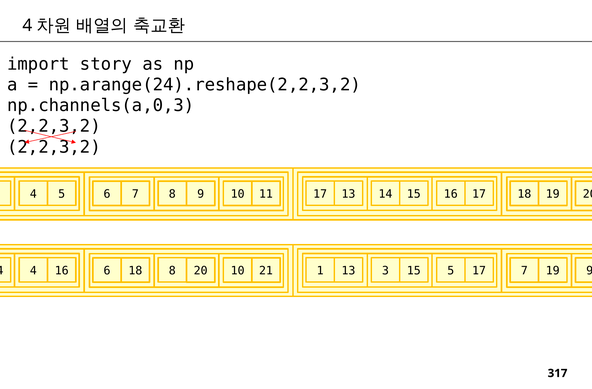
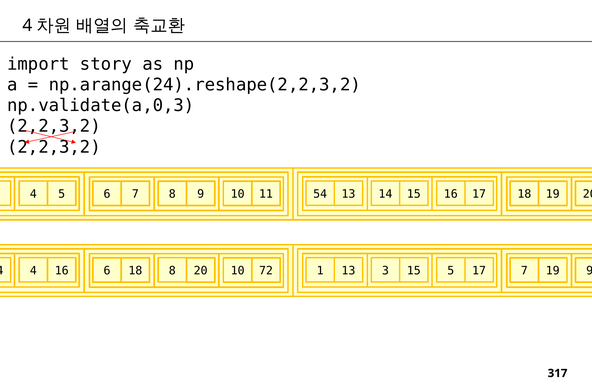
np.channels(a,0,3: np.channels(a,0,3 -> np.validate(a,0,3 (101, 105)
11 17: 17 -> 54 (320, 194)
21: 21 -> 72 (266, 271)
